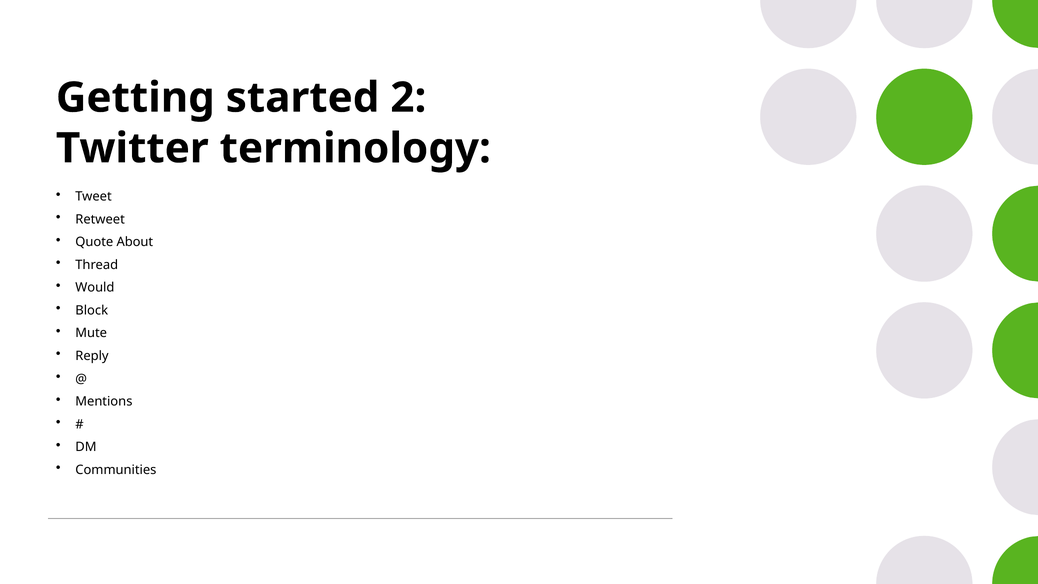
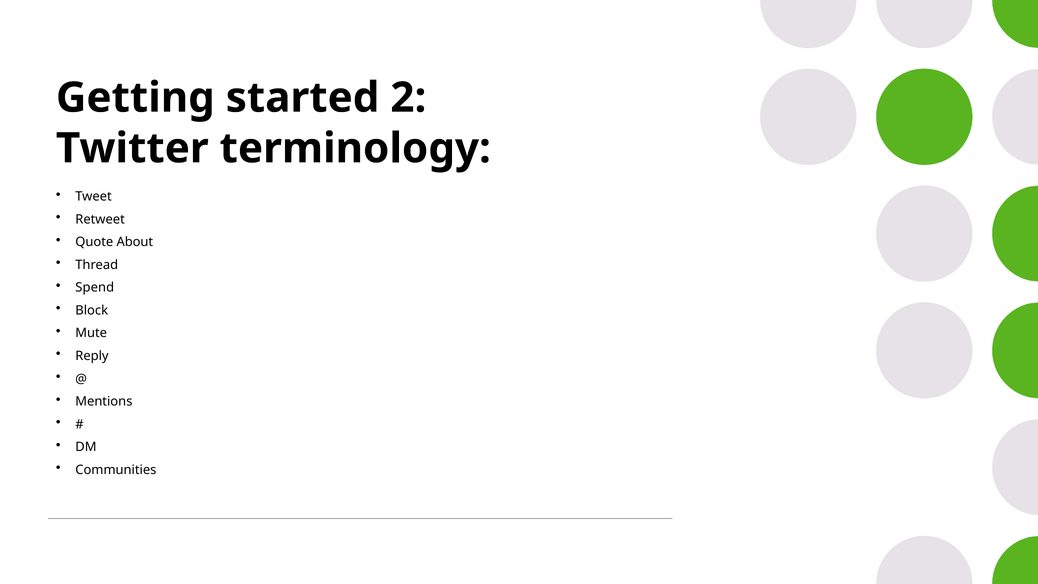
Would: Would -> Spend (95, 288)
